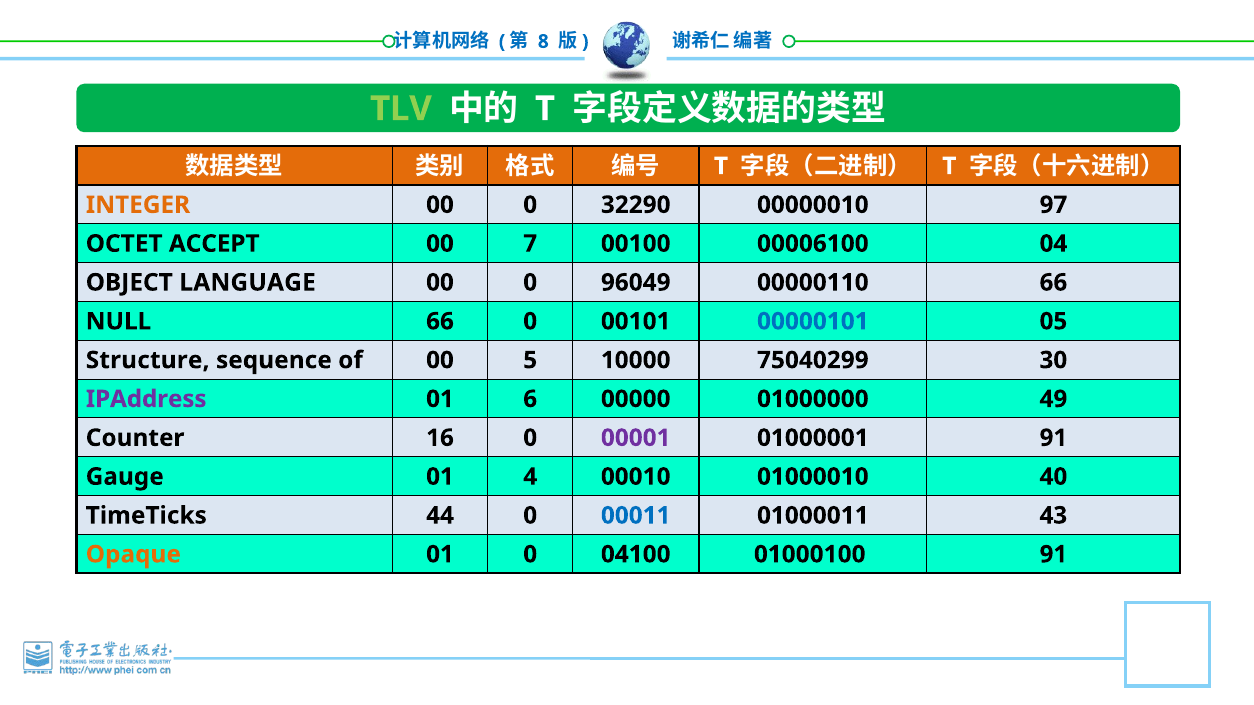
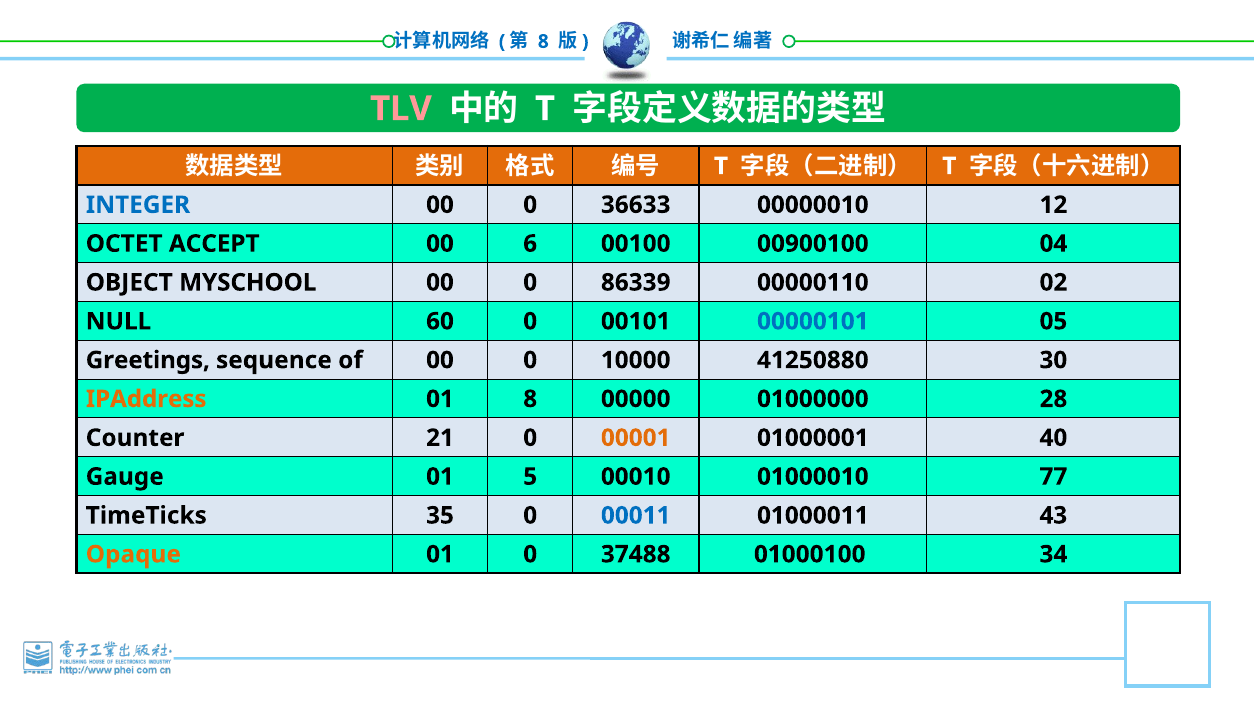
TLV colour: light green -> pink (401, 109)
INTEGER colour: orange -> blue (138, 205)
32290: 32290 -> 36633 (636, 205)
97: 97 -> 12 (1053, 205)
7: 7 -> 6 (530, 244)
00006100: 00006100 -> 00900100 (813, 244)
LANGUAGE: LANGUAGE -> MYSCHOOL (248, 283)
96049: 96049 -> 86339 (636, 283)
00000110 66: 66 -> 02 (1053, 283)
NULL 66: 66 -> 60 (440, 322)
Structure: Structure -> Greetings (148, 360)
of 00 5: 5 -> 0 (530, 360)
75040299: 75040299 -> 41250880 (813, 360)
IPAddress colour: purple -> orange (146, 399)
01 6: 6 -> 8 (530, 399)
49: 49 -> 28 (1053, 399)
16: 16 -> 21 (440, 438)
00001 colour: purple -> orange (636, 438)
01000001 91: 91 -> 40 (1053, 438)
4: 4 -> 5 (530, 477)
40: 40 -> 77 (1053, 477)
44: 44 -> 35 (440, 516)
04100: 04100 -> 37488 (636, 555)
01000100 91: 91 -> 34 (1053, 555)
